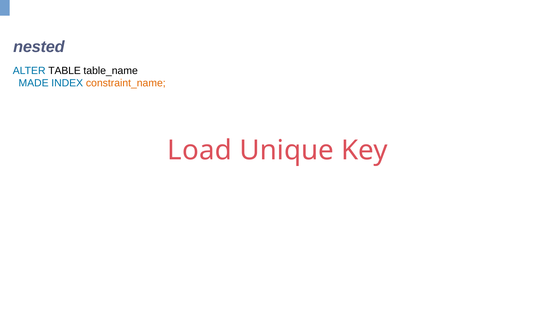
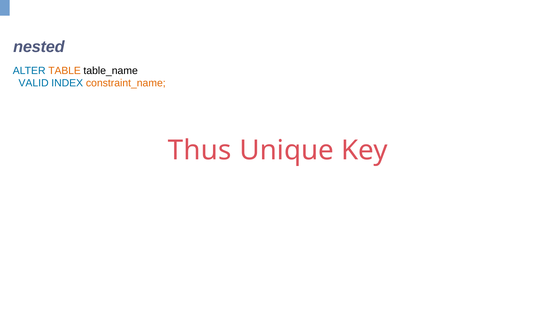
TABLE colour: black -> orange (65, 71)
MADE: MADE -> VALID (34, 83)
Load: Load -> Thus (200, 150)
